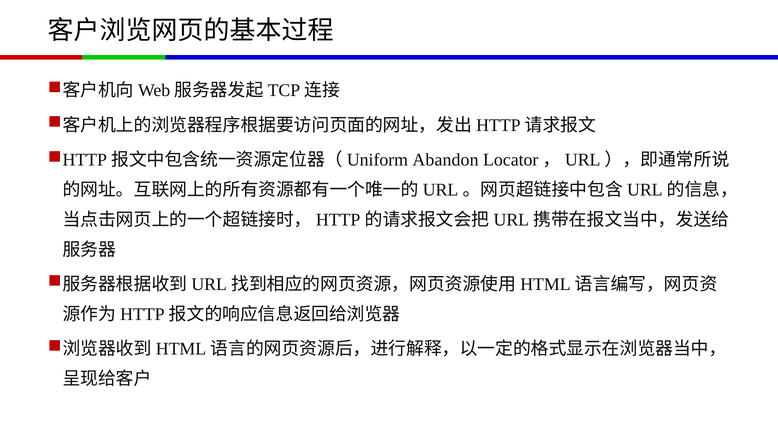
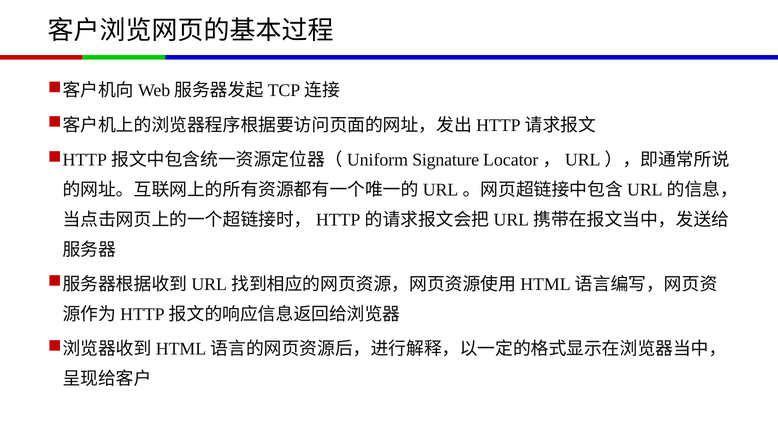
Abandon: Abandon -> Signature (446, 160)
